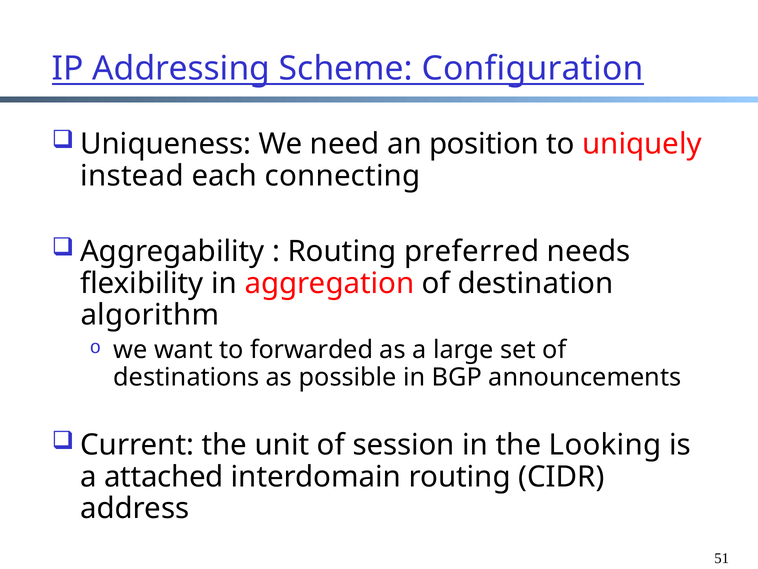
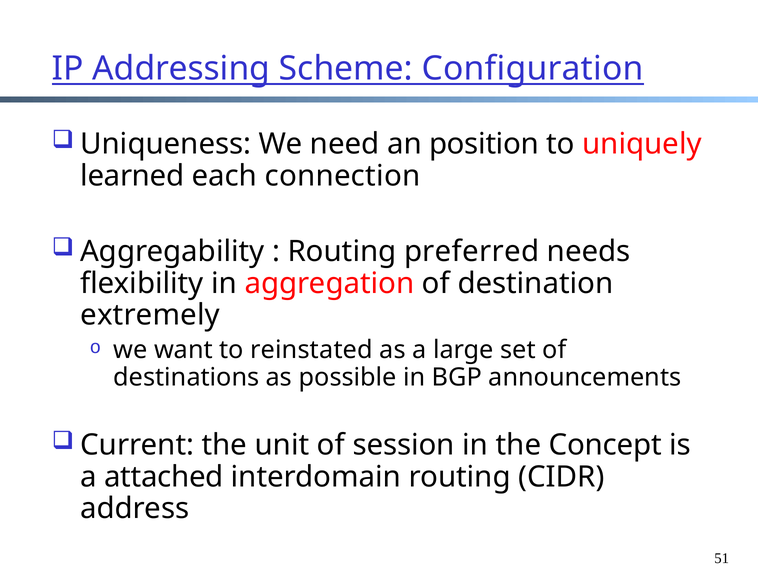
instead: instead -> learned (132, 176)
connecting: connecting -> connection (343, 176)
algorithm: algorithm -> extremely (150, 315)
forwarded: forwarded -> reinstated (312, 350)
Looking: Looking -> Concept (605, 445)
